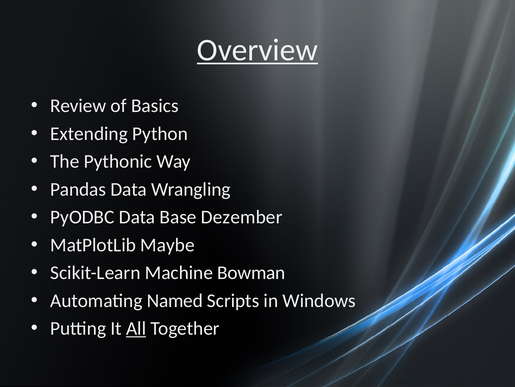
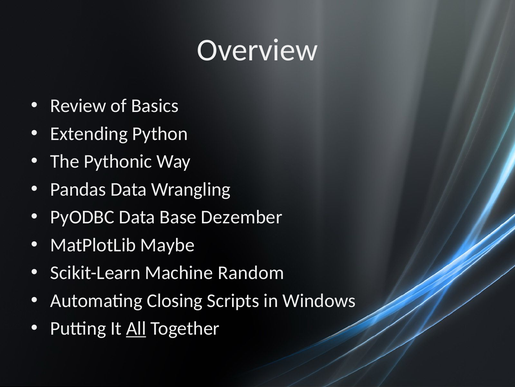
Overview underline: present -> none (257, 50)
Bowman: Bowman -> Random (251, 272)
Named: Named -> Closing (175, 300)
